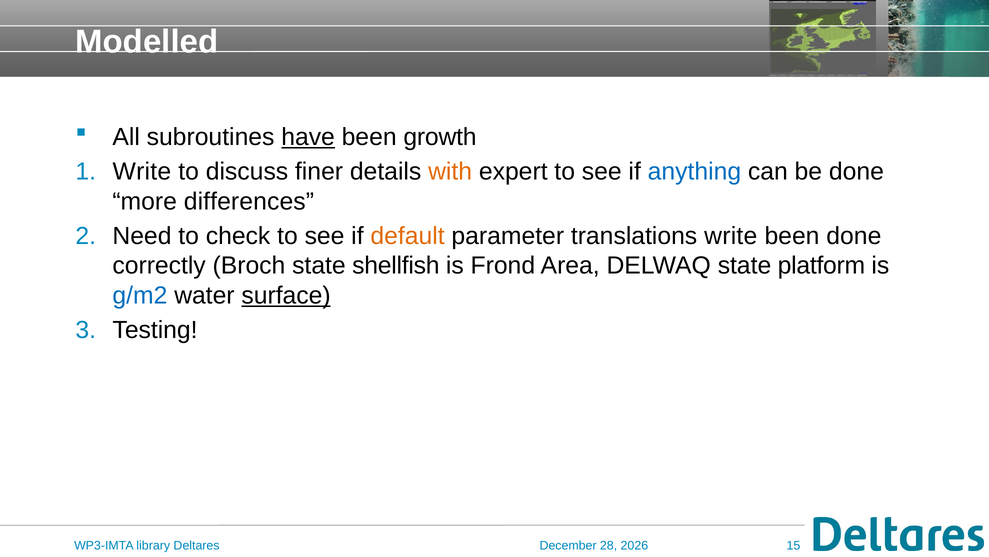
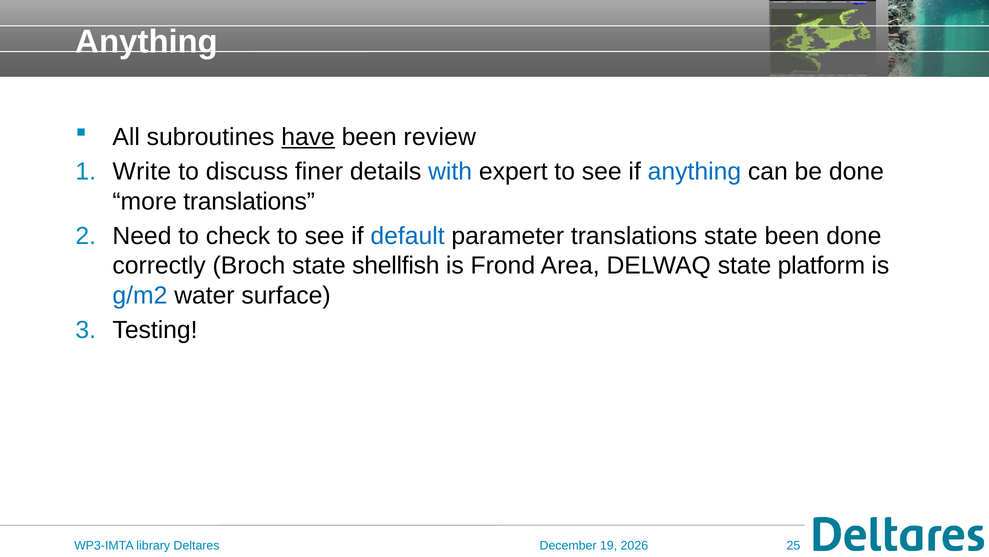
Modelled: Modelled -> Anything (147, 42)
growth: growth -> review (440, 137)
with colour: orange -> blue (450, 171)
more differences: differences -> translations (249, 201)
default colour: orange -> blue (408, 236)
translations write: write -> state (731, 236)
surface underline: present -> none (286, 295)
28: 28 -> 19 (609, 545)
15: 15 -> 25 (793, 545)
